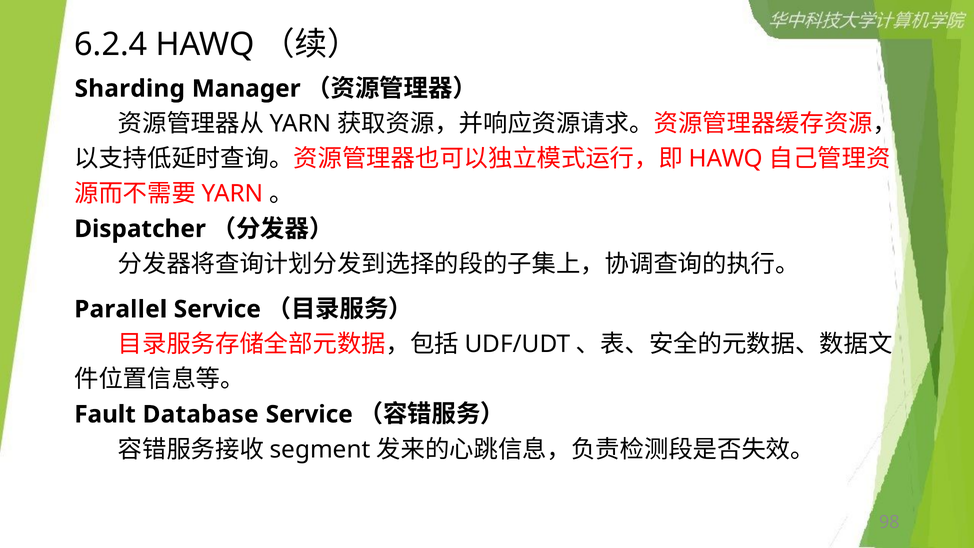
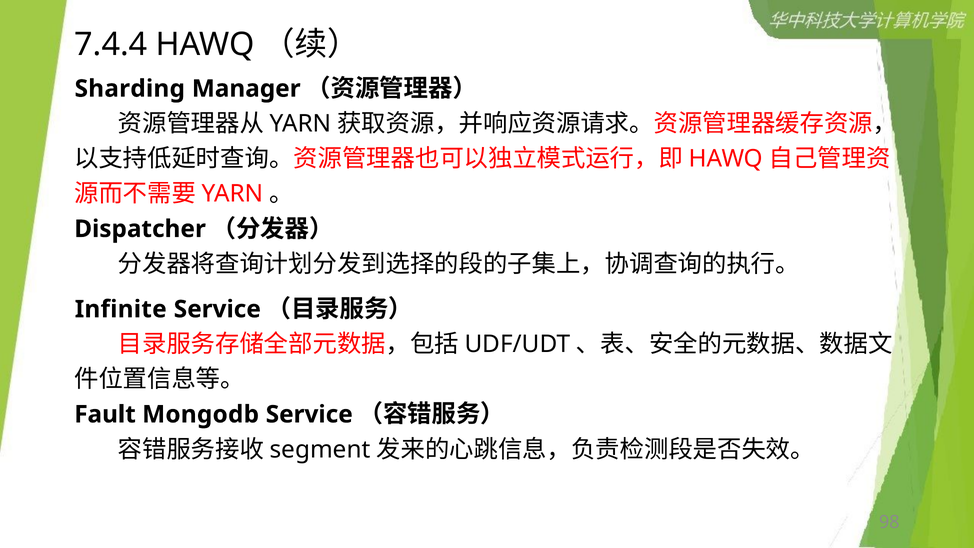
6.2.4: 6.2.4 -> 7.4.4 (111, 44)
Parallel: Parallel -> Infinite (121, 309)
Database: Database -> Mongodb (201, 414)
